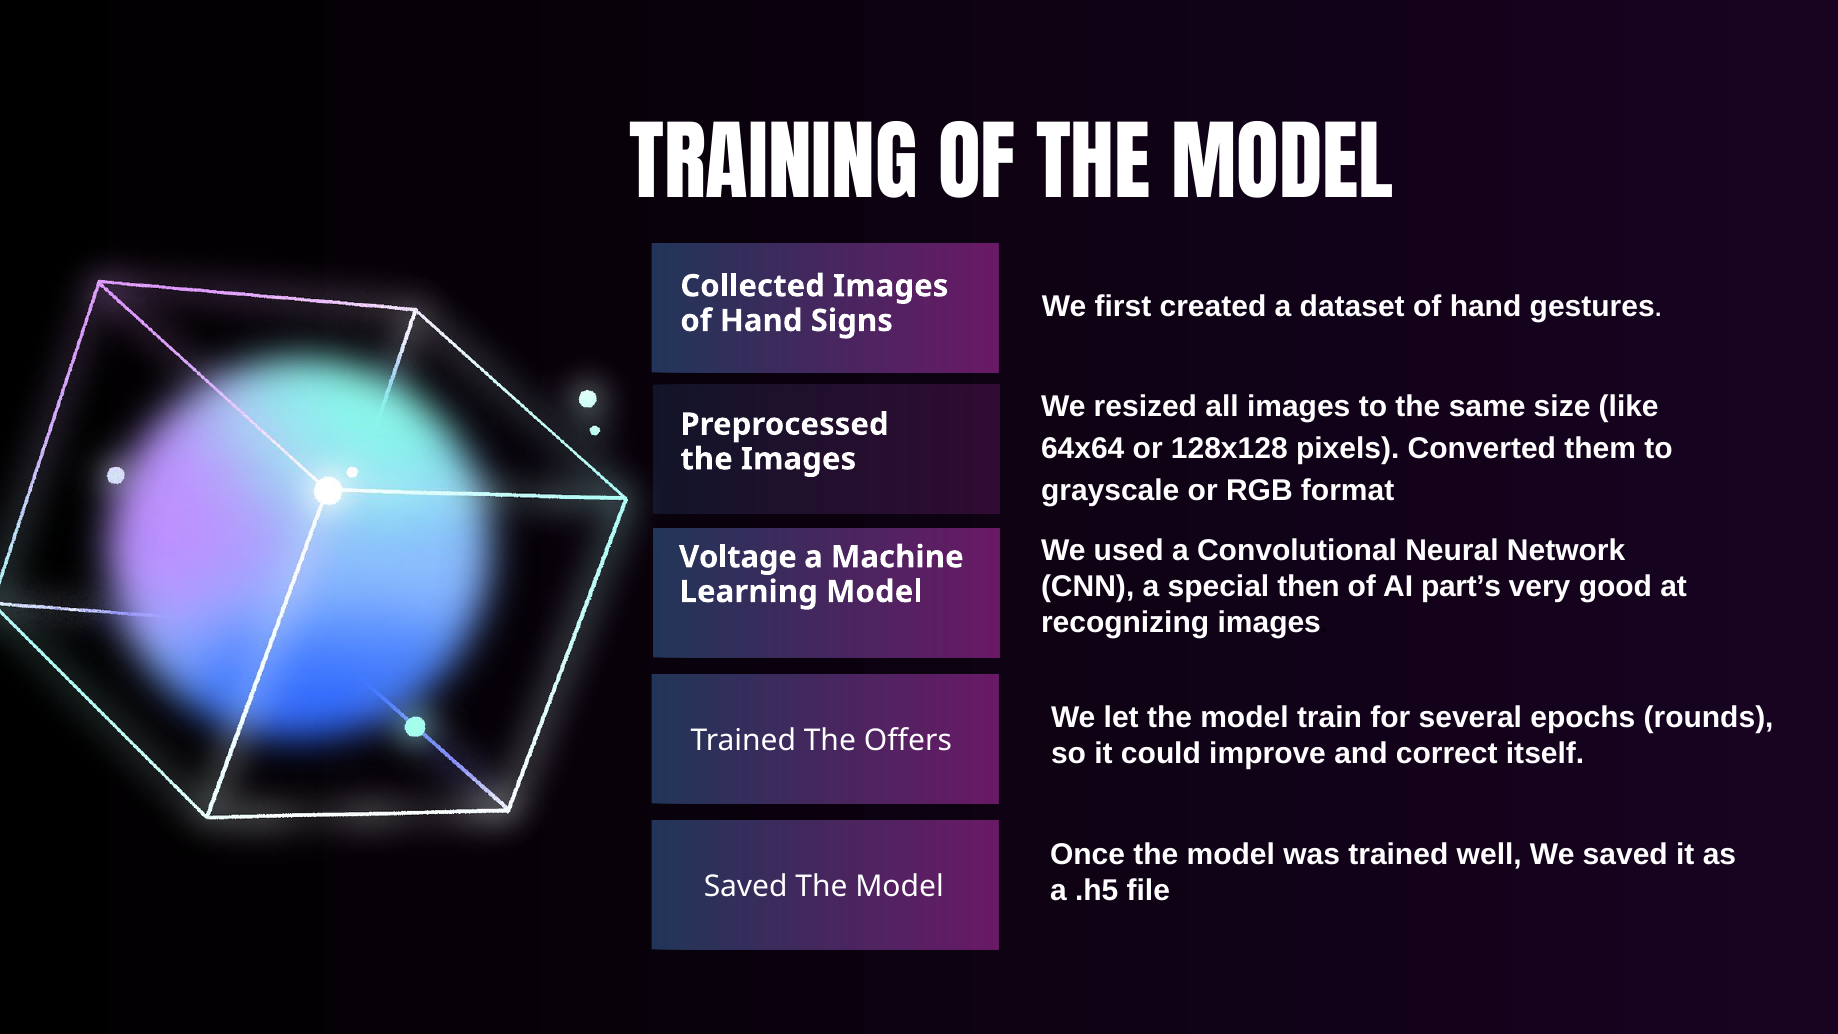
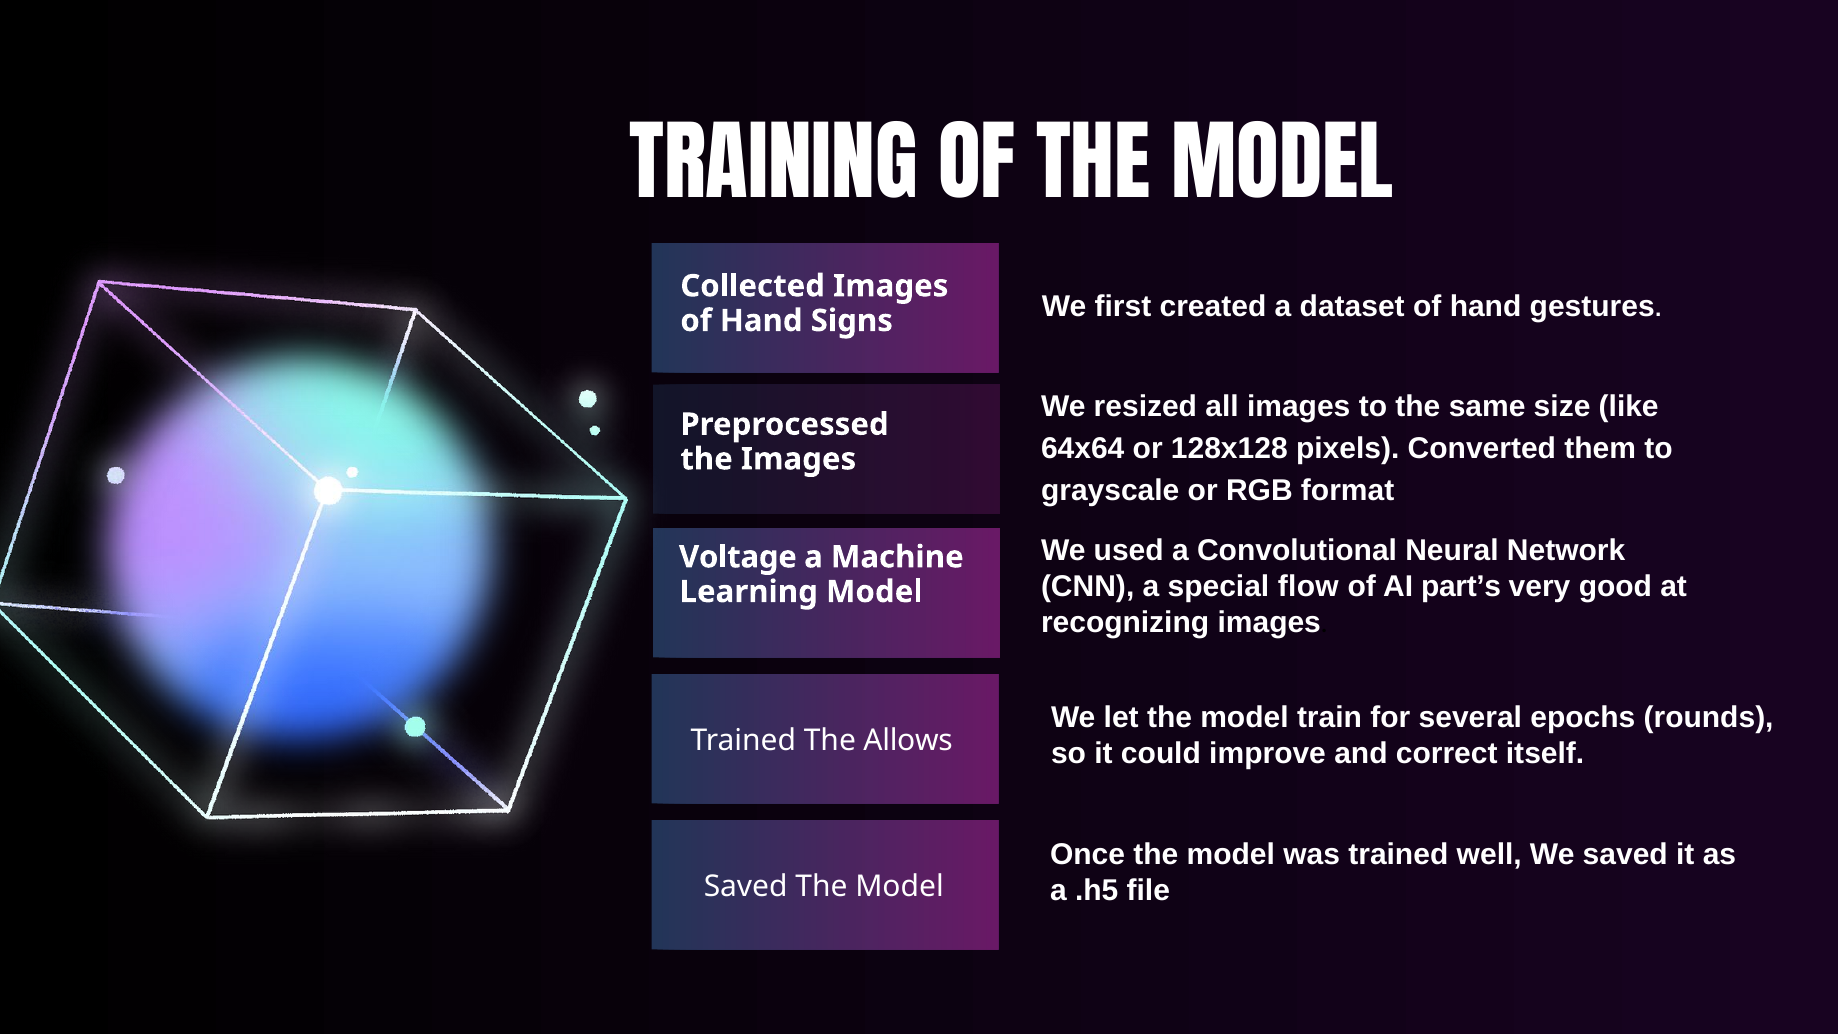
then: then -> flow (1308, 587)
Offers: Offers -> Allows (908, 740)
